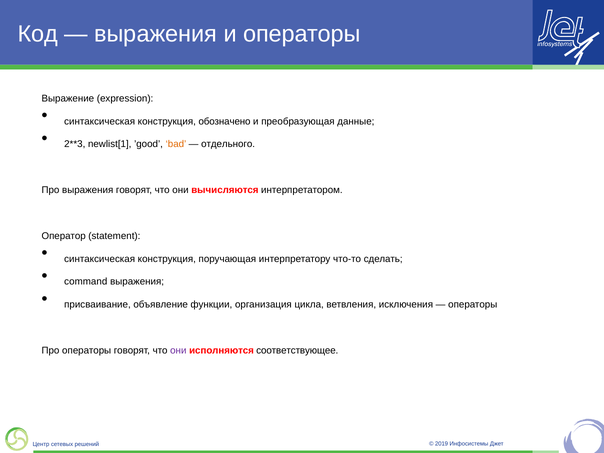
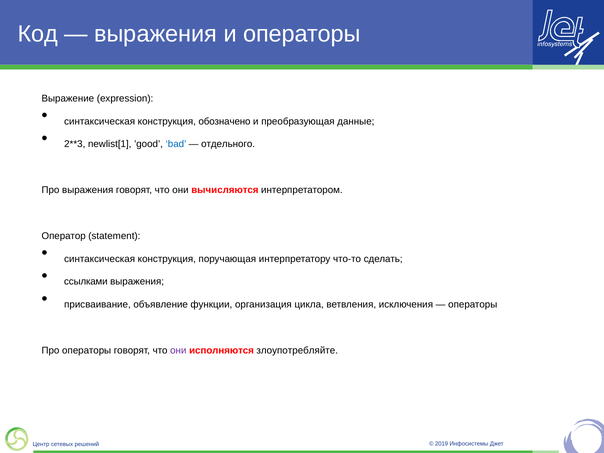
bad colour: orange -> blue (176, 144)
command: command -> ссылками (86, 282)
соответствующее: соответствующее -> злоупотребляйте (297, 350)
